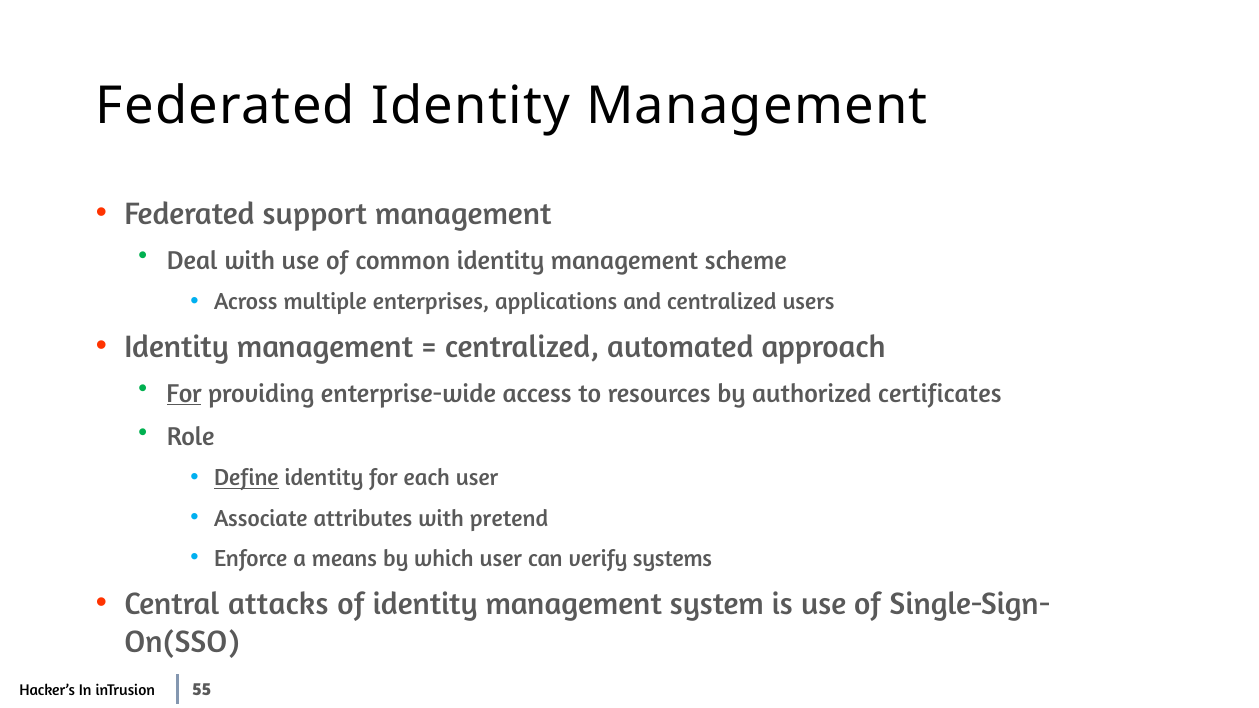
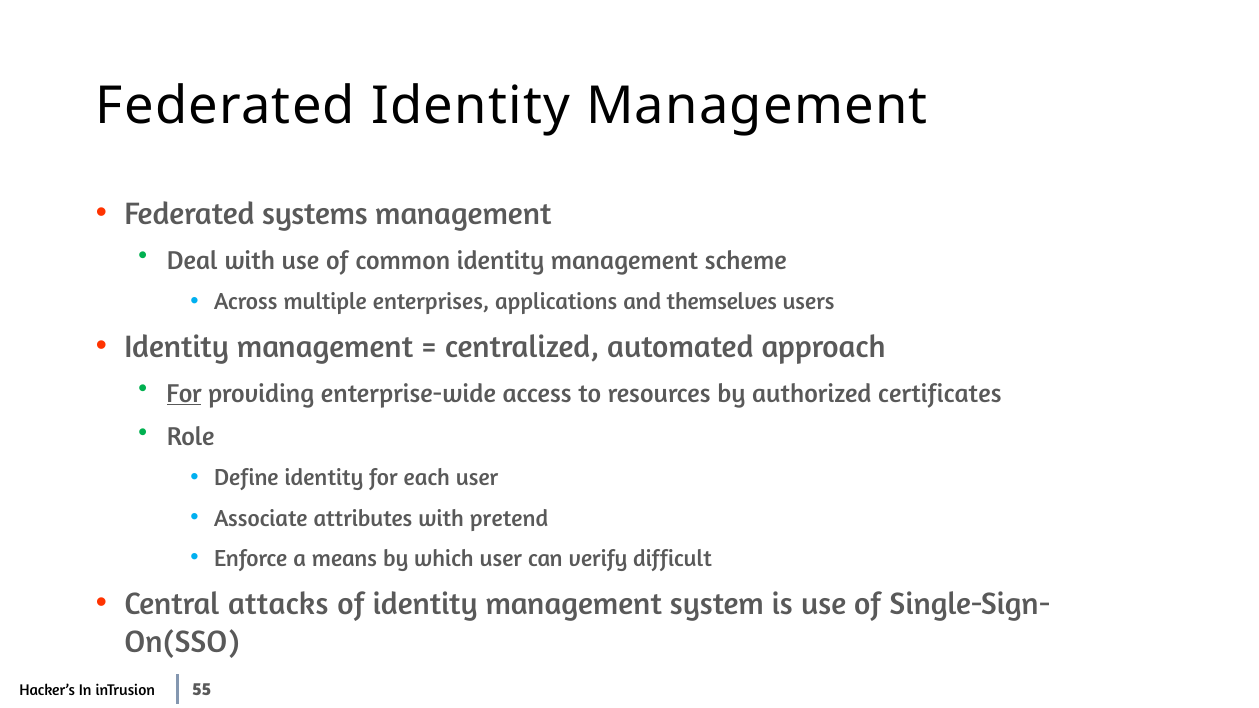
support: support -> systems (315, 214)
and centralized: centralized -> themselves (722, 302)
Define underline: present -> none (246, 478)
systems: systems -> difficult (673, 559)
